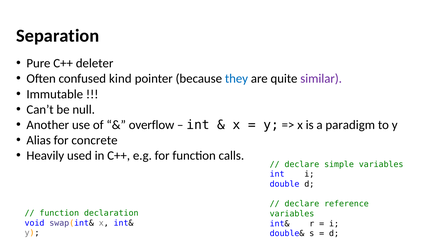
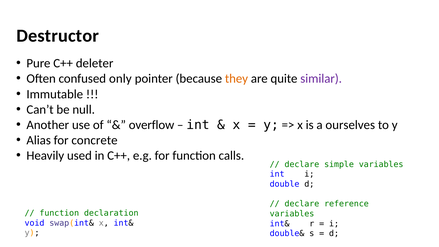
Separation: Separation -> Destructor (58, 36)
kind: kind -> only (120, 79)
they colour: blue -> orange (236, 79)
paradigm: paradigm -> ourselves (350, 125)
